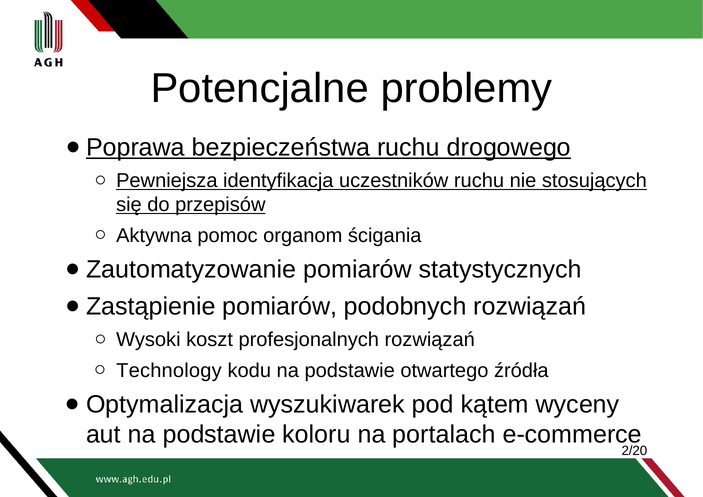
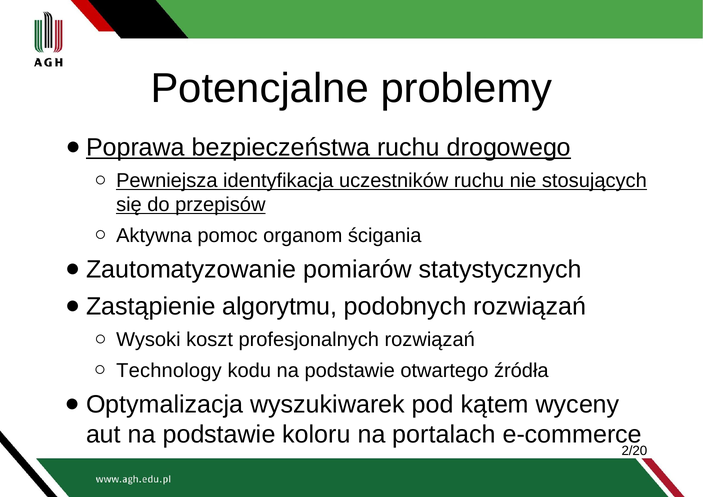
pomiarów: pomiarów -> algorytmu (280, 307)
